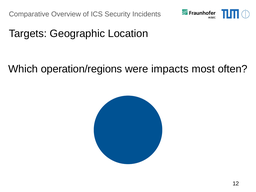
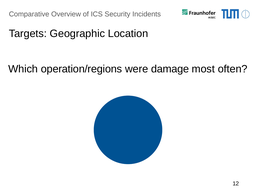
impacts: impacts -> damage (170, 69)
